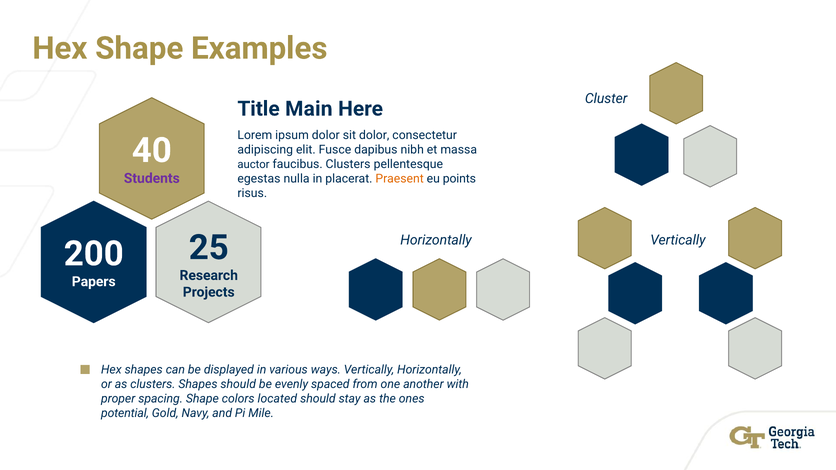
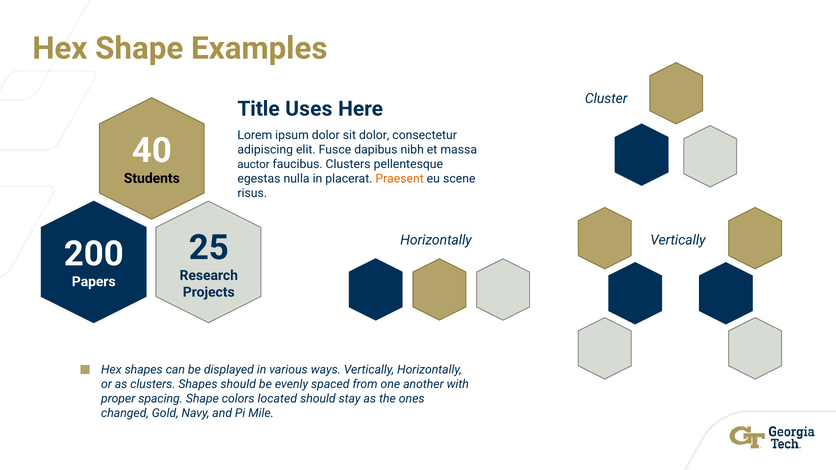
Main: Main -> Uses (309, 109)
Students colour: purple -> black (152, 178)
points: points -> scene (459, 179)
potential: potential -> changed (125, 414)
